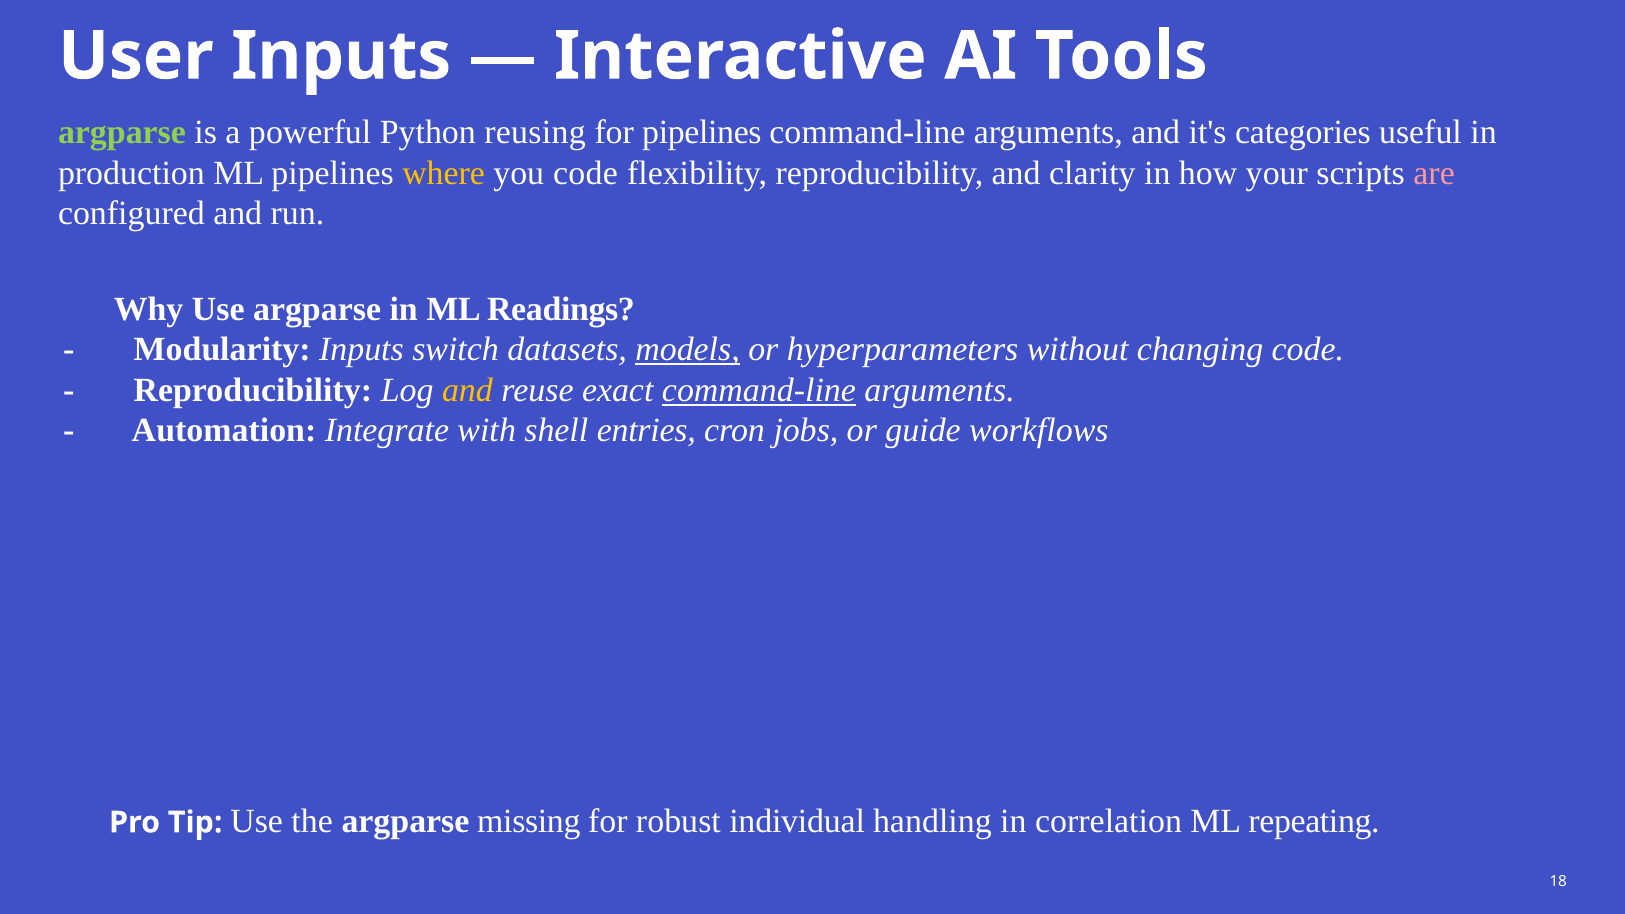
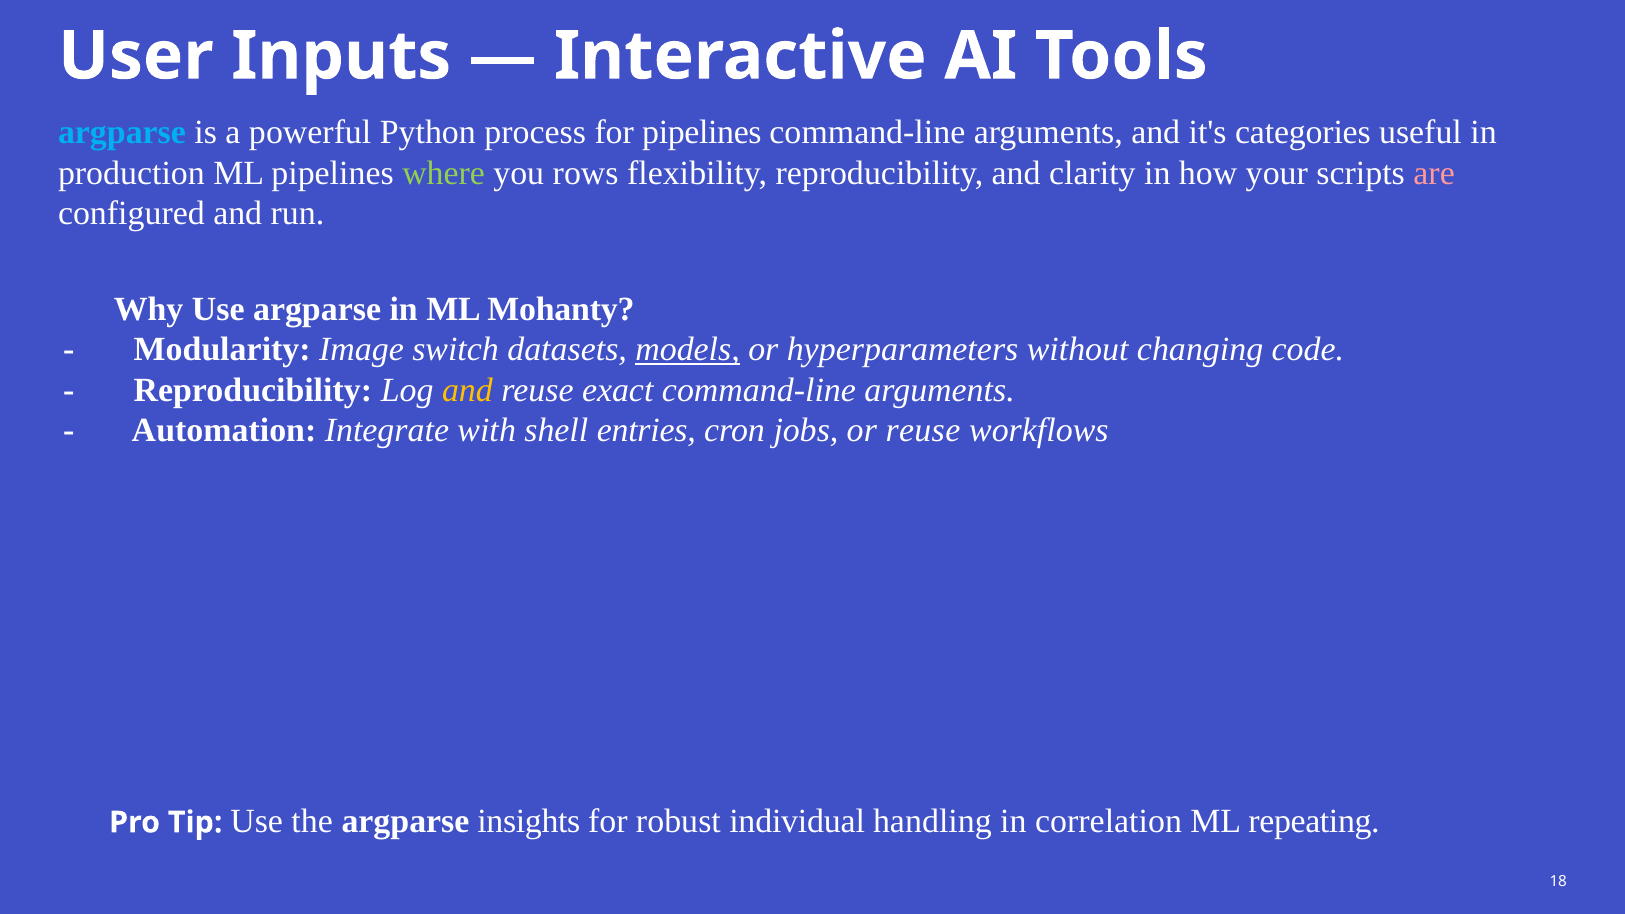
argparse colour: light green -> light blue (122, 132)
reusing: reusing -> process (535, 132)
where colour: yellow -> light green (444, 173)
you code: code -> rows (586, 173)
Readings: Readings -> Mohanty (561, 309)
Inputs: Inputs -> Image (361, 350)
command-line underline: present -> none (759, 390)
or guide: guide -> reuse (923, 431)
missing: missing -> insights (529, 821)
